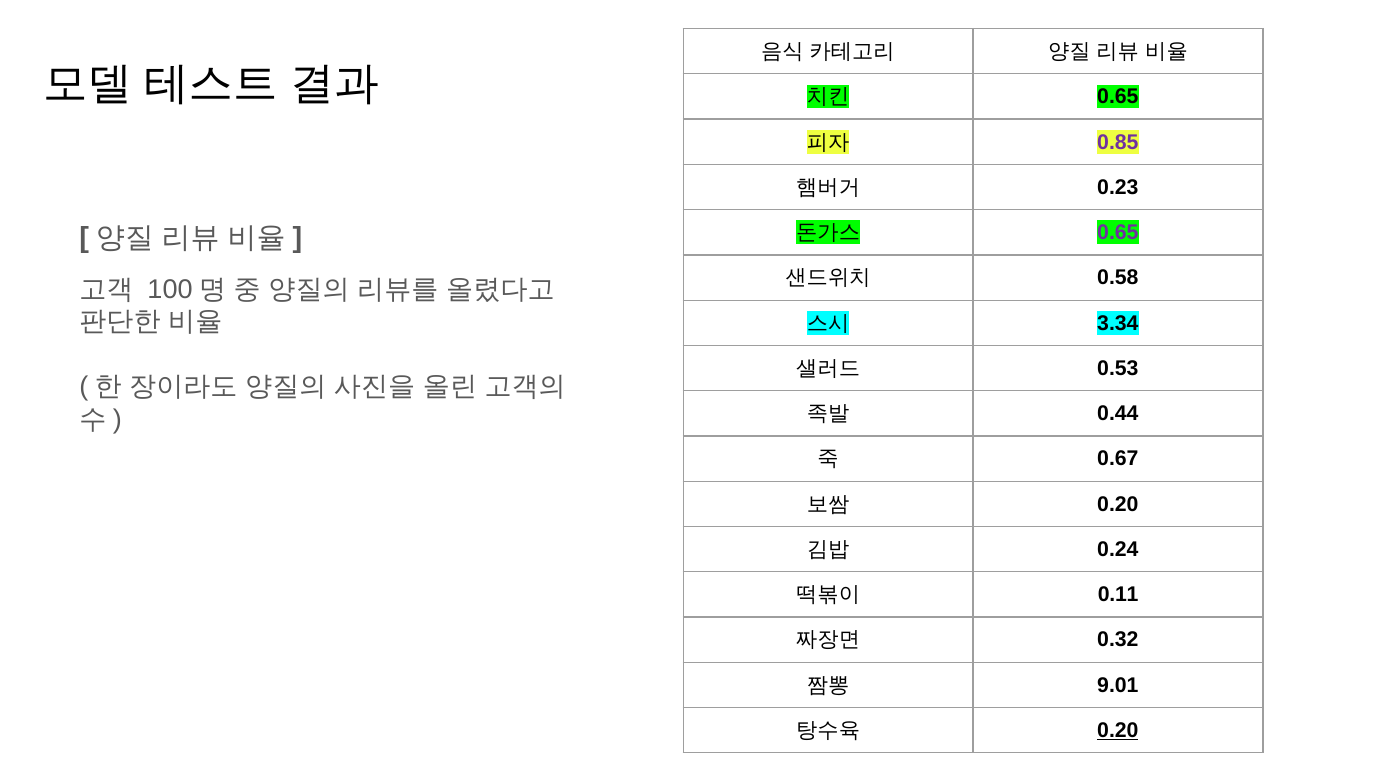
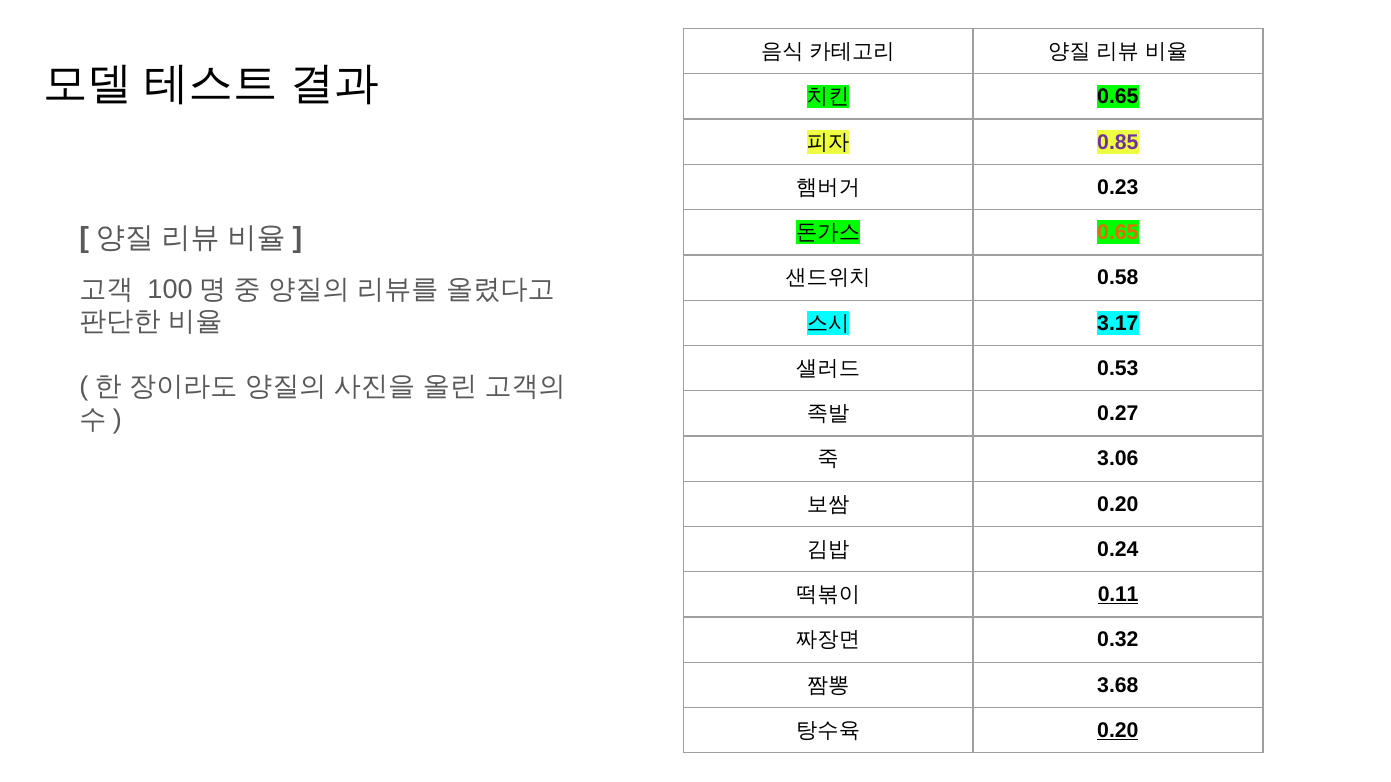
0.65 colour: purple -> orange (1118, 233)
3.34: 3.34 -> 3.17 (1118, 323)
0.44: 0.44 -> 0.27 (1118, 414)
0.67: 0.67 -> 3.06 (1118, 459)
0.11 underline: none -> present (1118, 595)
9.01: 9.01 -> 3.68 (1118, 686)
